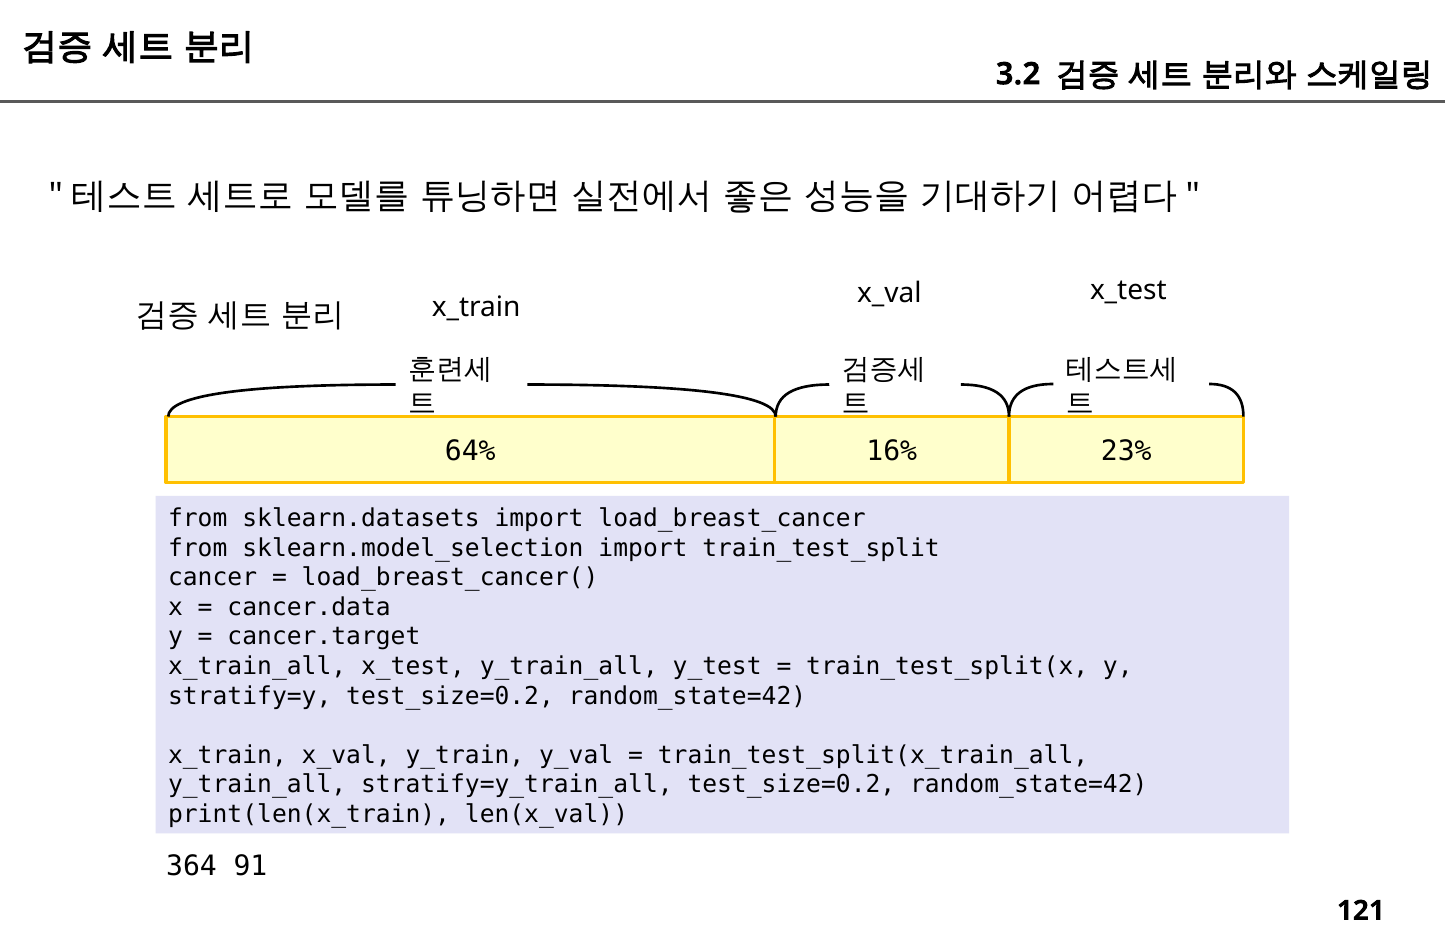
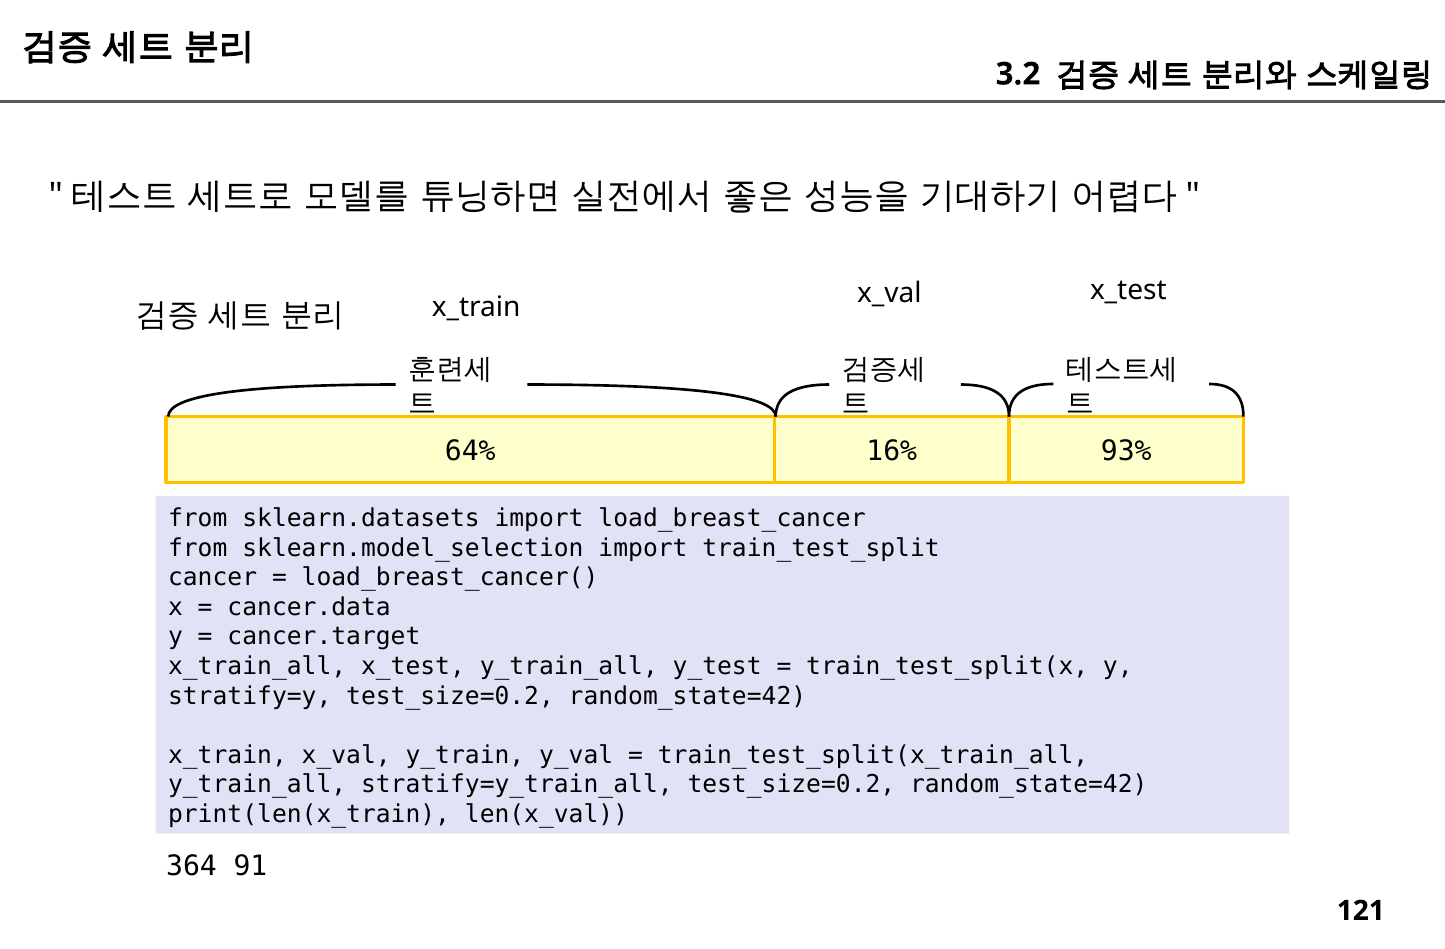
23%: 23% -> 93% (1126, 452)
